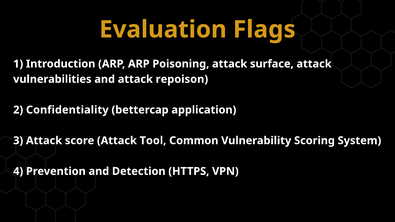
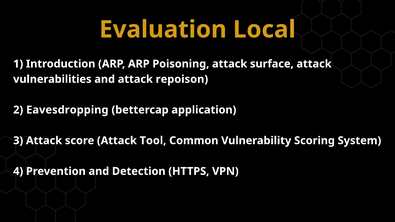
Flags: Flags -> Local (264, 30)
Confidentiality: Confidentiality -> Eavesdropping (67, 110)
